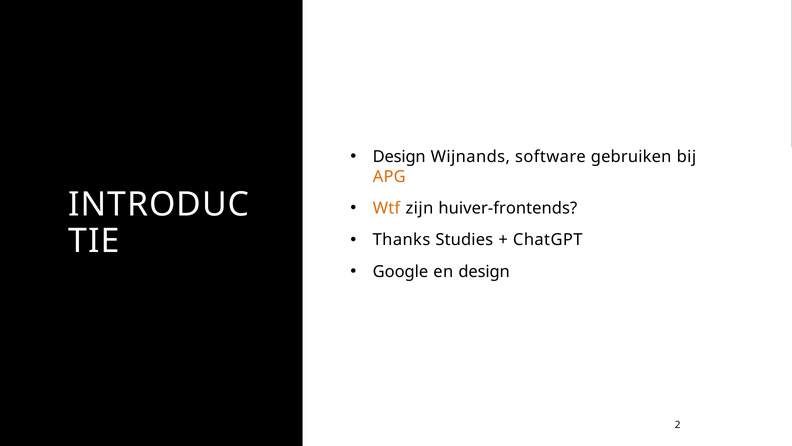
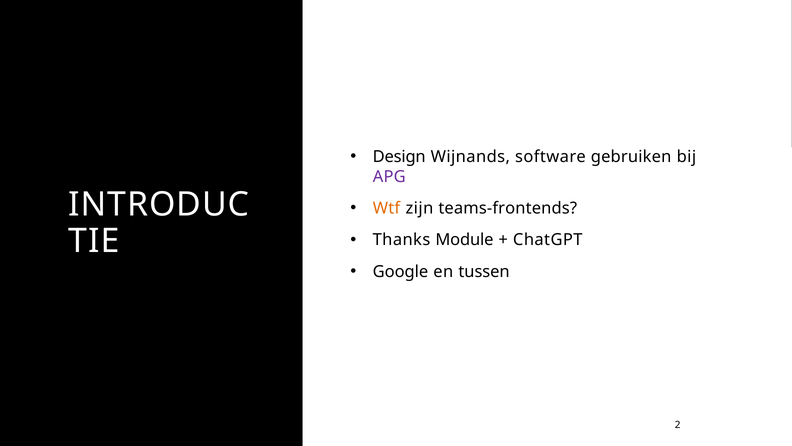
APG colour: orange -> purple (389, 177)
huiver-frontends: huiver-frontends -> teams-frontends (508, 208)
Studies: Studies -> Module (464, 240)
en design: design -> tussen (484, 271)
